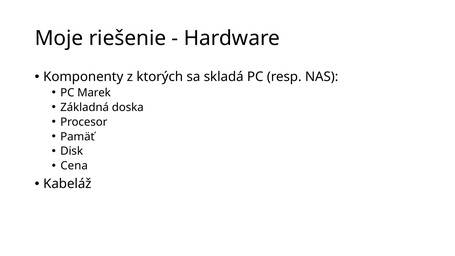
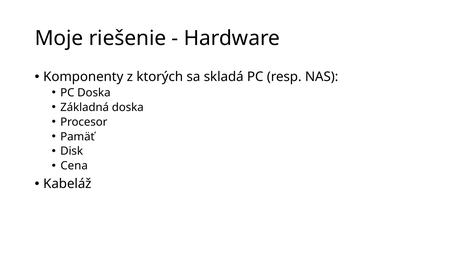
PC Marek: Marek -> Doska (94, 93)
